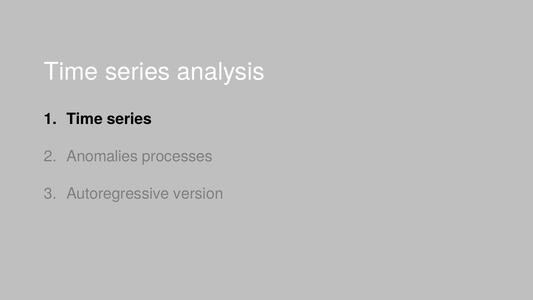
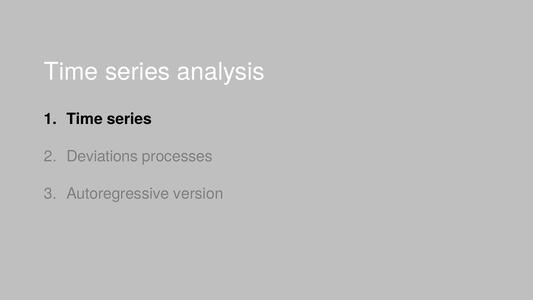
Anomalies: Anomalies -> Deviations (102, 156)
